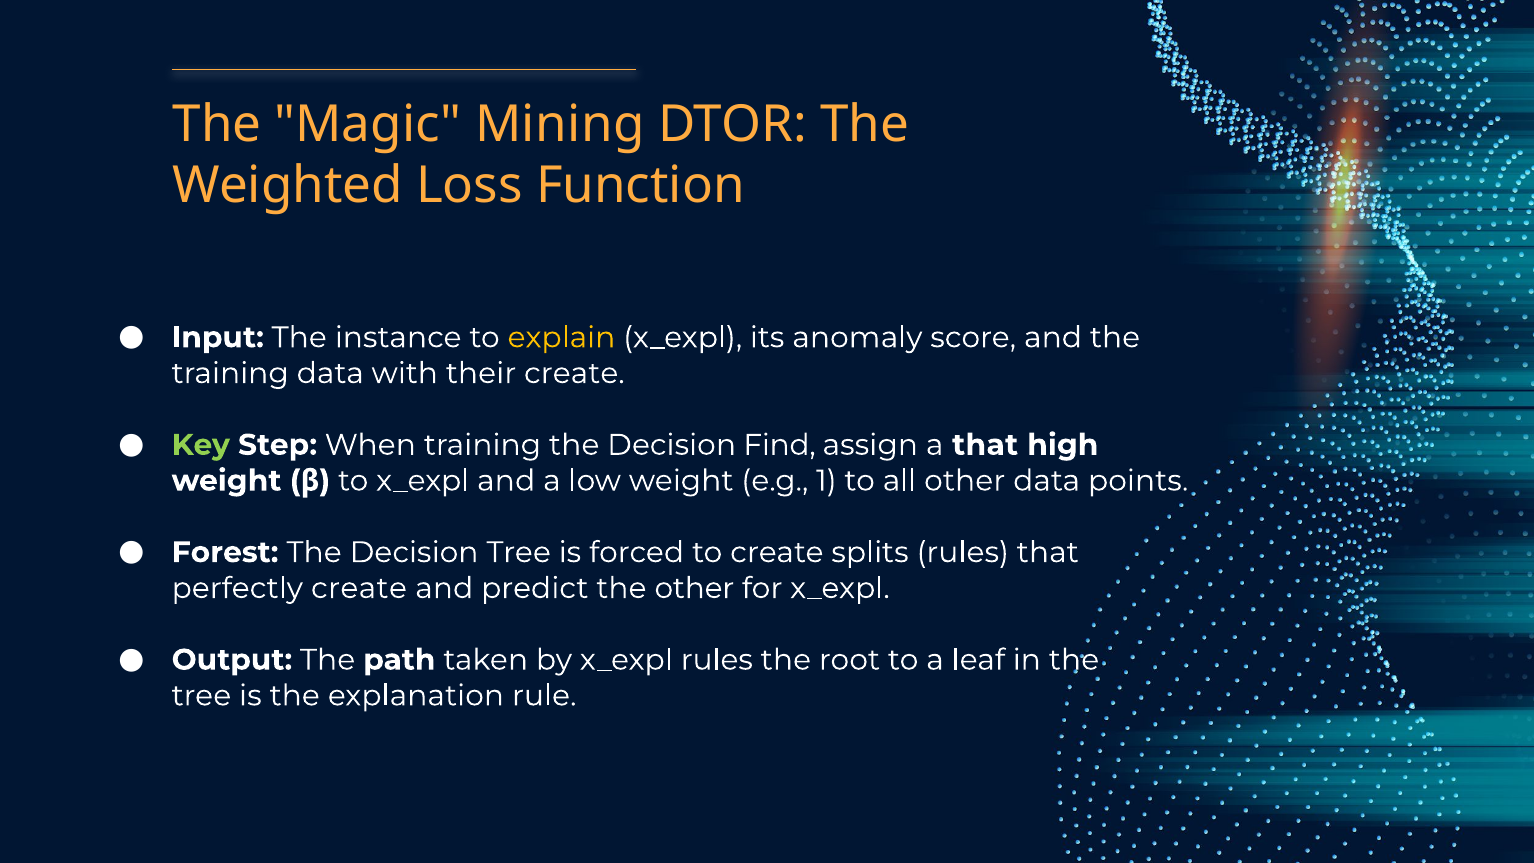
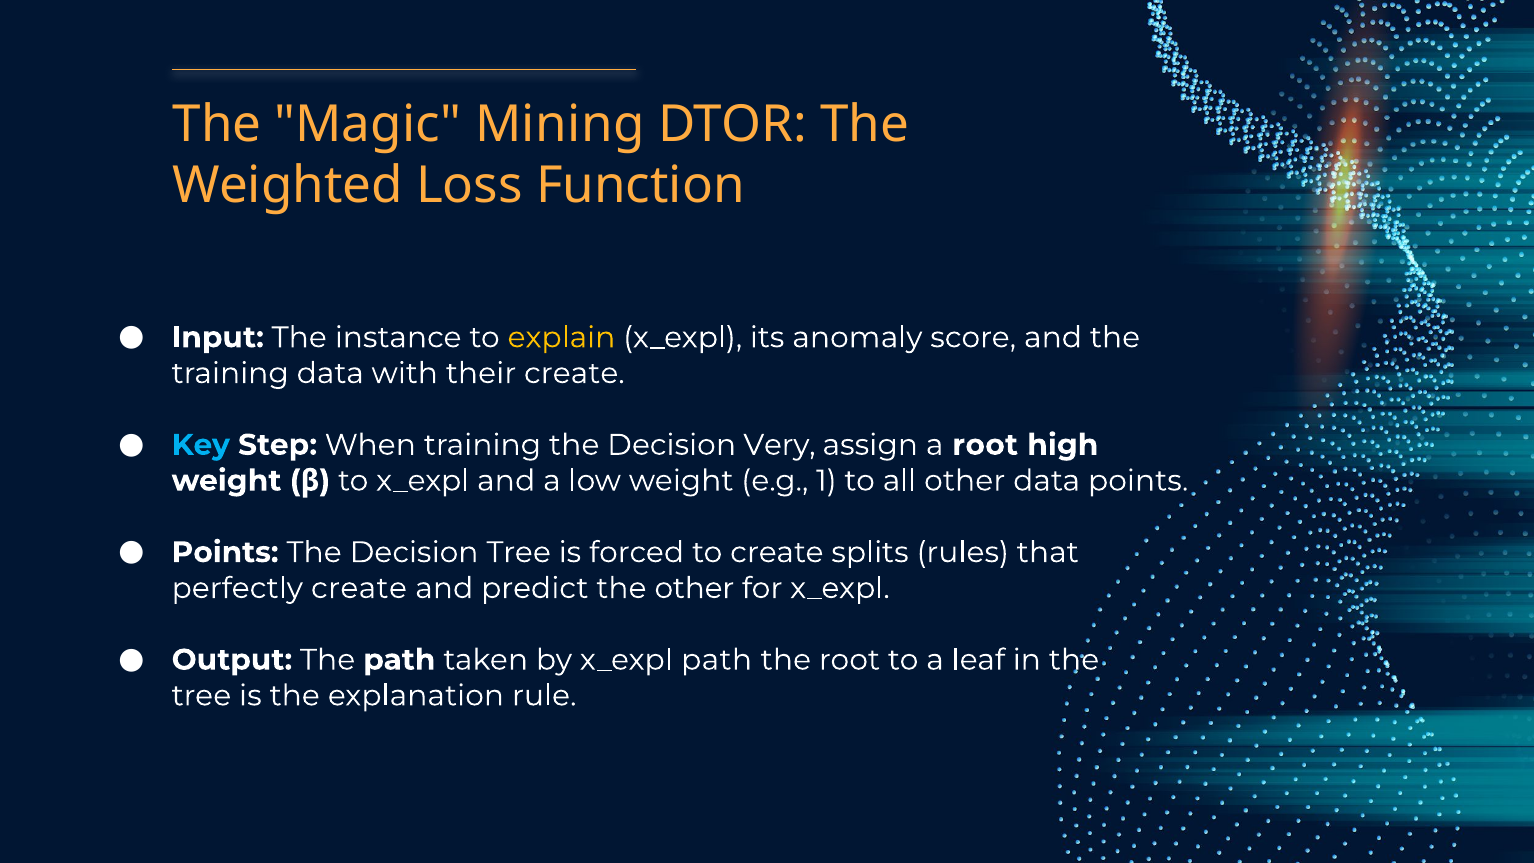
Key colour: light green -> light blue (201, 445)
Find: Find -> Very (779, 445)
a that: that -> root (985, 445)
Forest: Forest -> Points (225, 552)
x_expl rules: rules -> path (717, 660)
